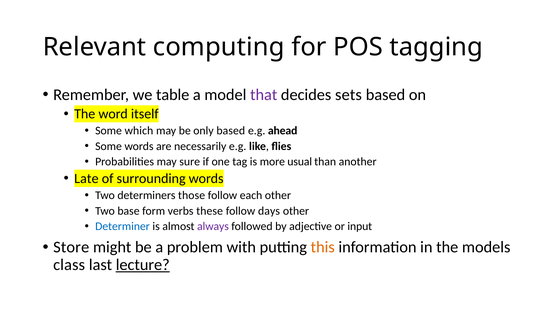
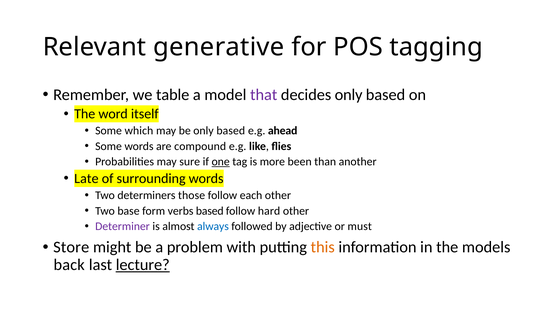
computing: computing -> generative (219, 47)
decides sets: sets -> only (349, 95)
necessarily: necessarily -> compound (200, 146)
one underline: none -> present (221, 162)
usual: usual -> been (300, 162)
verbs these: these -> based (210, 211)
days: days -> hard (269, 211)
Determiner colour: blue -> purple (123, 226)
always colour: purple -> blue (213, 226)
input: input -> must (360, 226)
class: class -> back (69, 265)
